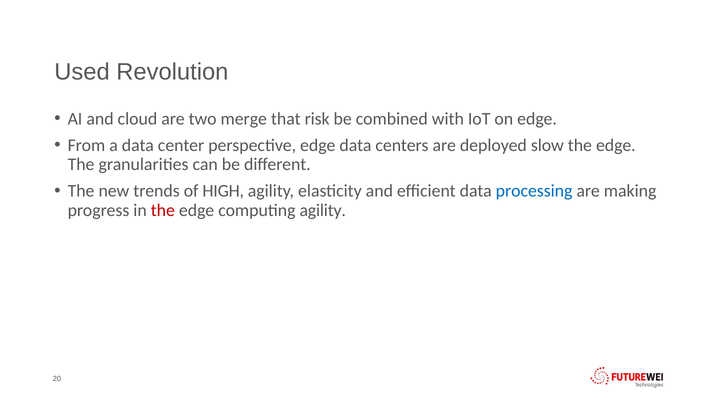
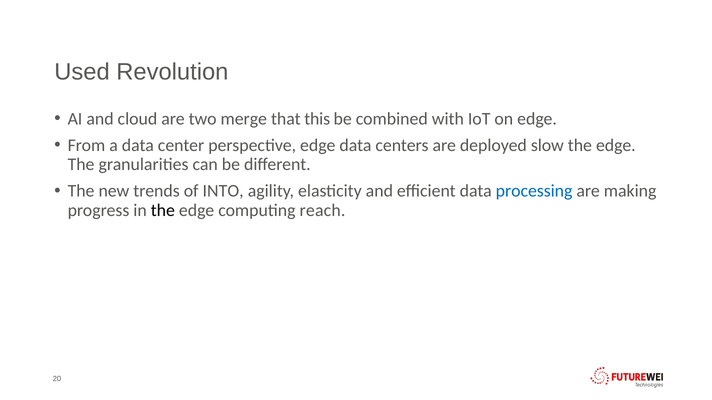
risk: risk -> this (317, 119)
HIGH: HIGH -> INTO (223, 191)
the colour: red -> black (163, 210)
computing agility: agility -> reach (323, 210)
